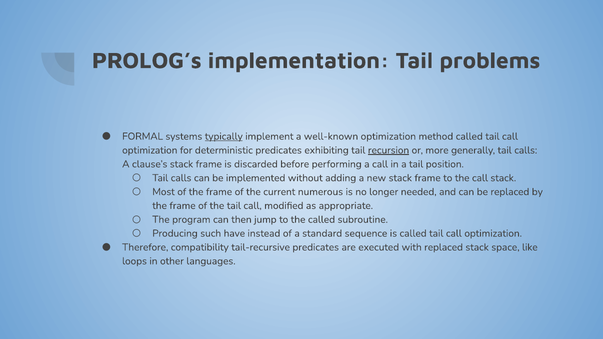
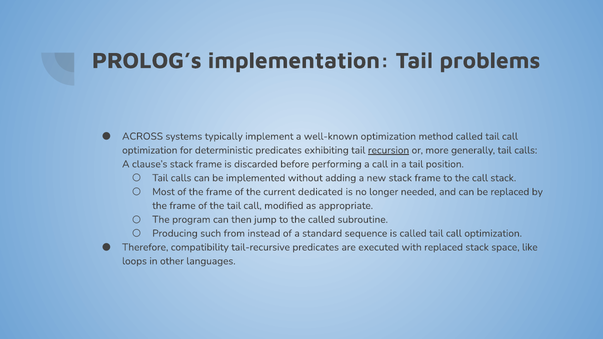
FORMAL: FORMAL -> ACROSS (143, 136)
typically underline: present -> none (224, 136)
numerous: numerous -> dedicated (320, 192)
have: have -> from (234, 233)
